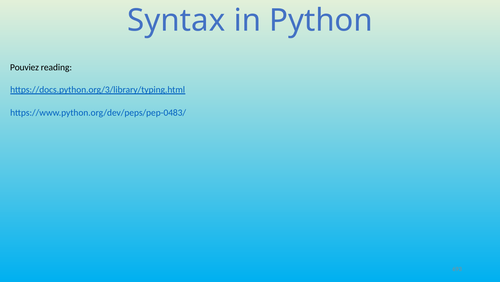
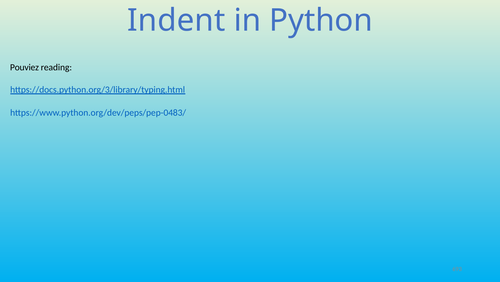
Syntax: Syntax -> Indent (176, 20)
